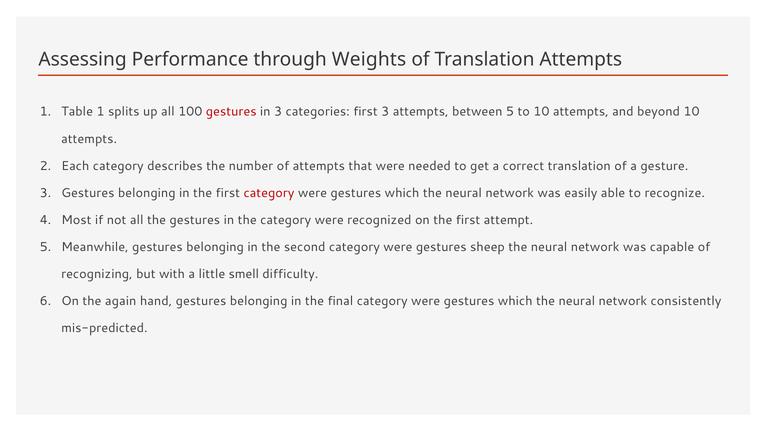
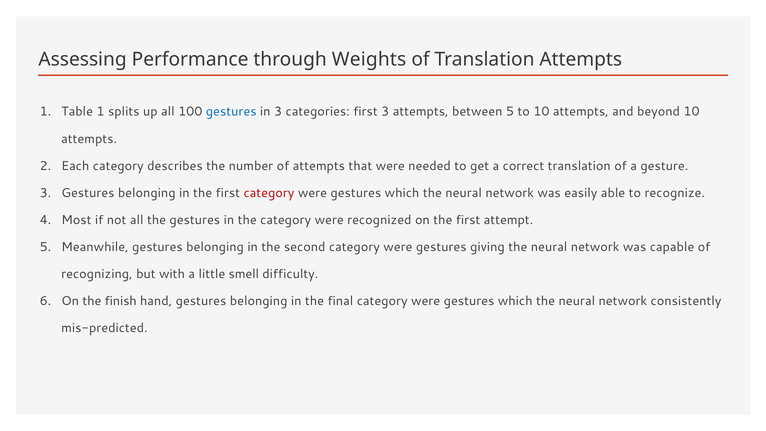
gestures colour: red -> blue (231, 112)
sheep: sheep -> giving (487, 247)
again: again -> finish (121, 301)
